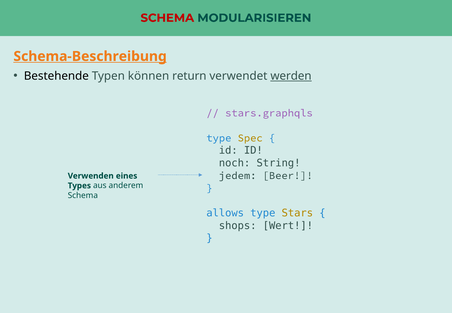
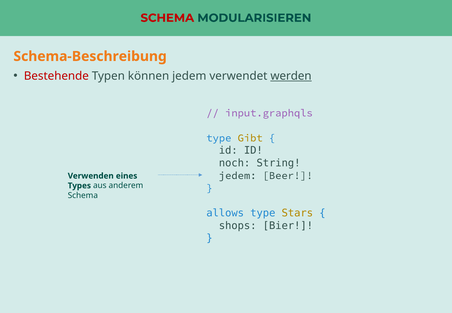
Schema-Beschreibung underline: present -> none (90, 56)
Bestehende colour: black -> red (56, 76)
können return: return -> jedem (189, 76)
stars.graphqls: stars.graphqls -> input.graphqls (269, 113)
Spec: Spec -> Gibt (250, 138)
Wert: Wert -> Bier (288, 226)
